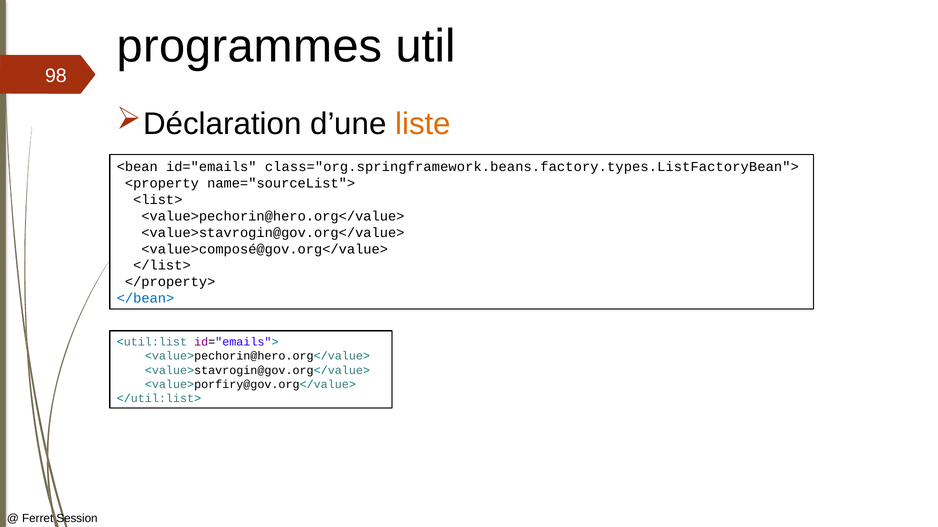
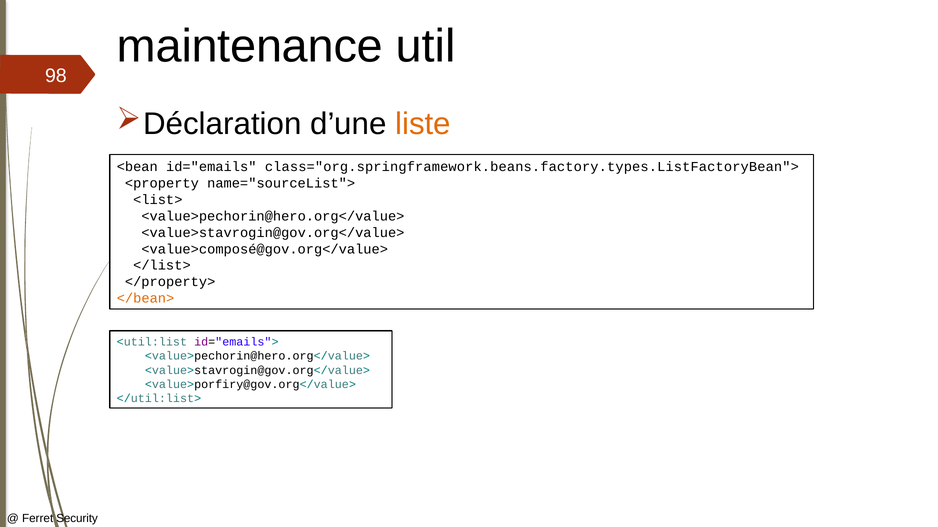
programmes: programmes -> maintenance (250, 46)
</bean> colour: blue -> orange (146, 299)
Session: Session -> Security (77, 519)
